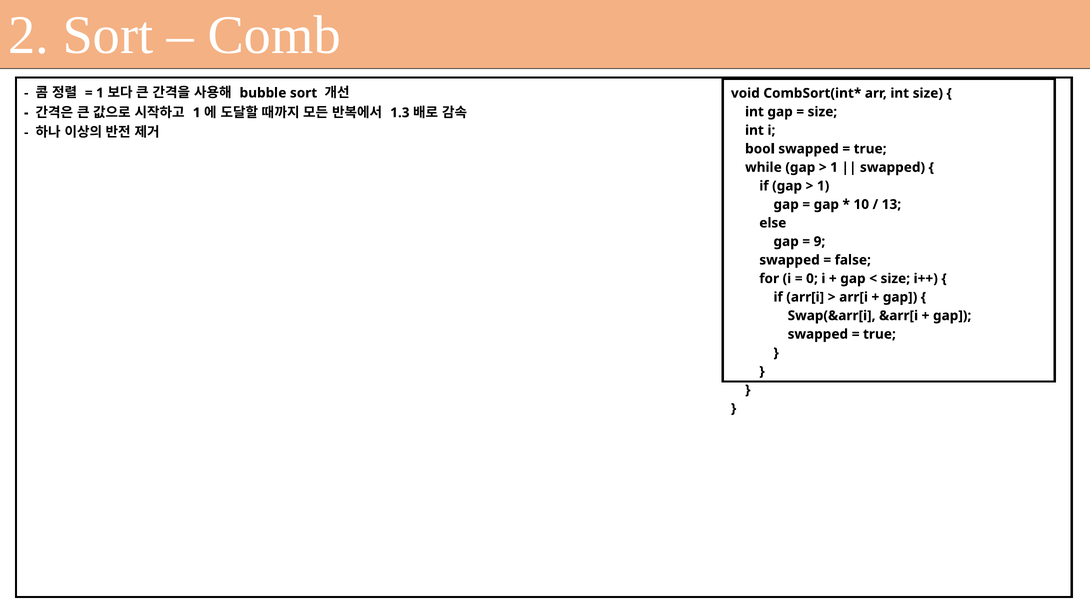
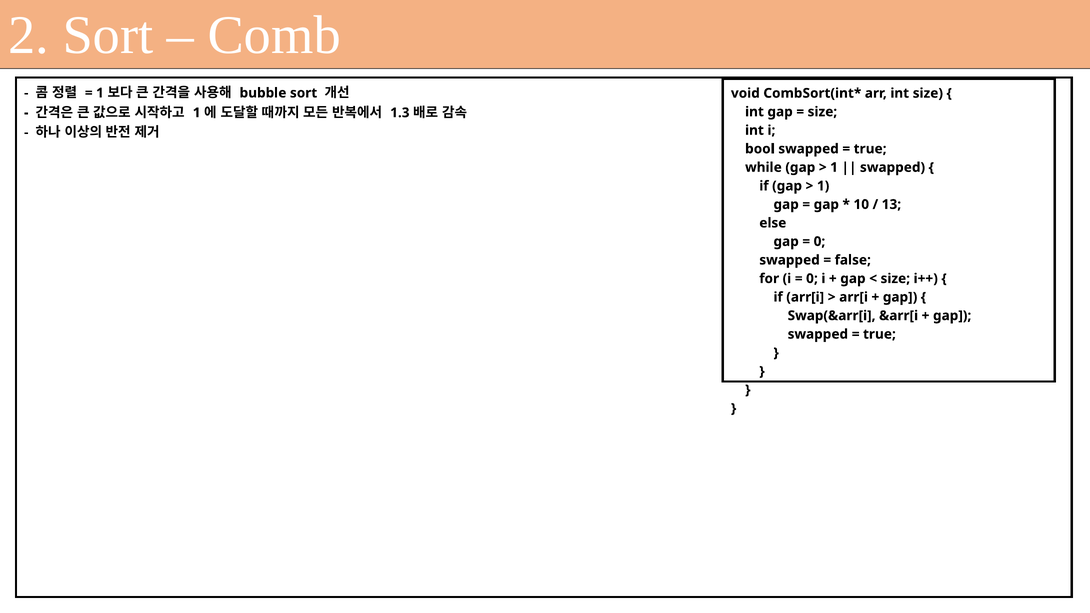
9: 9 -> 0 (819, 242)
